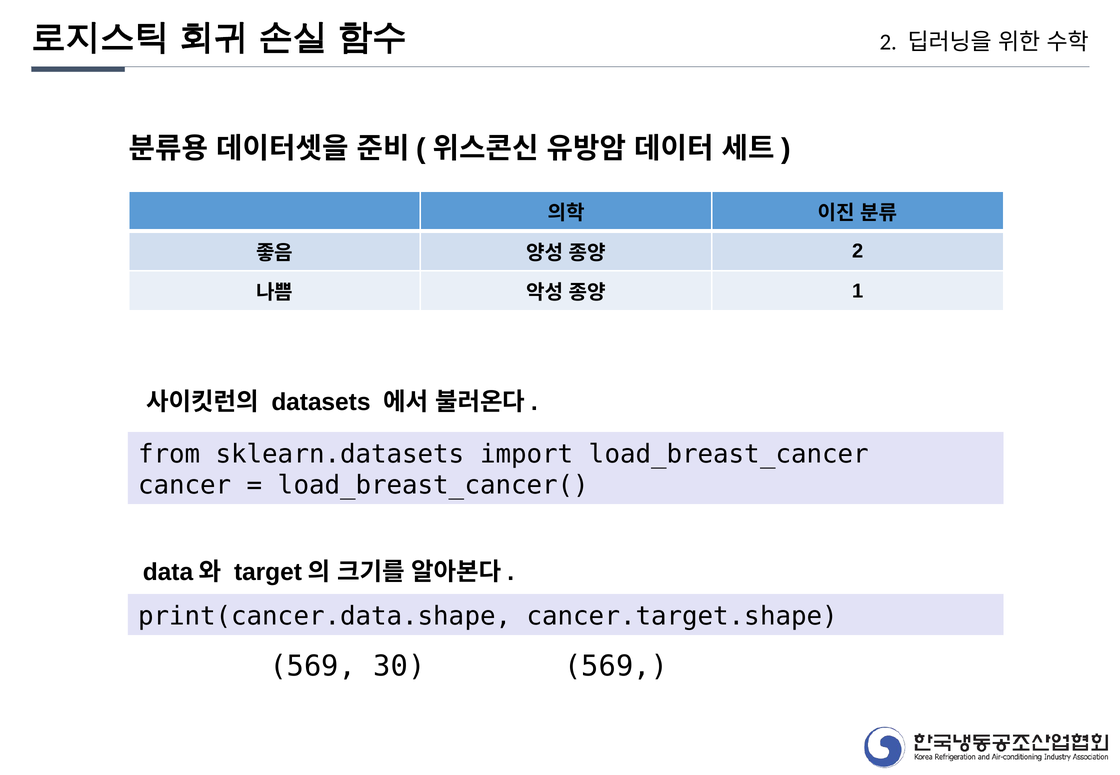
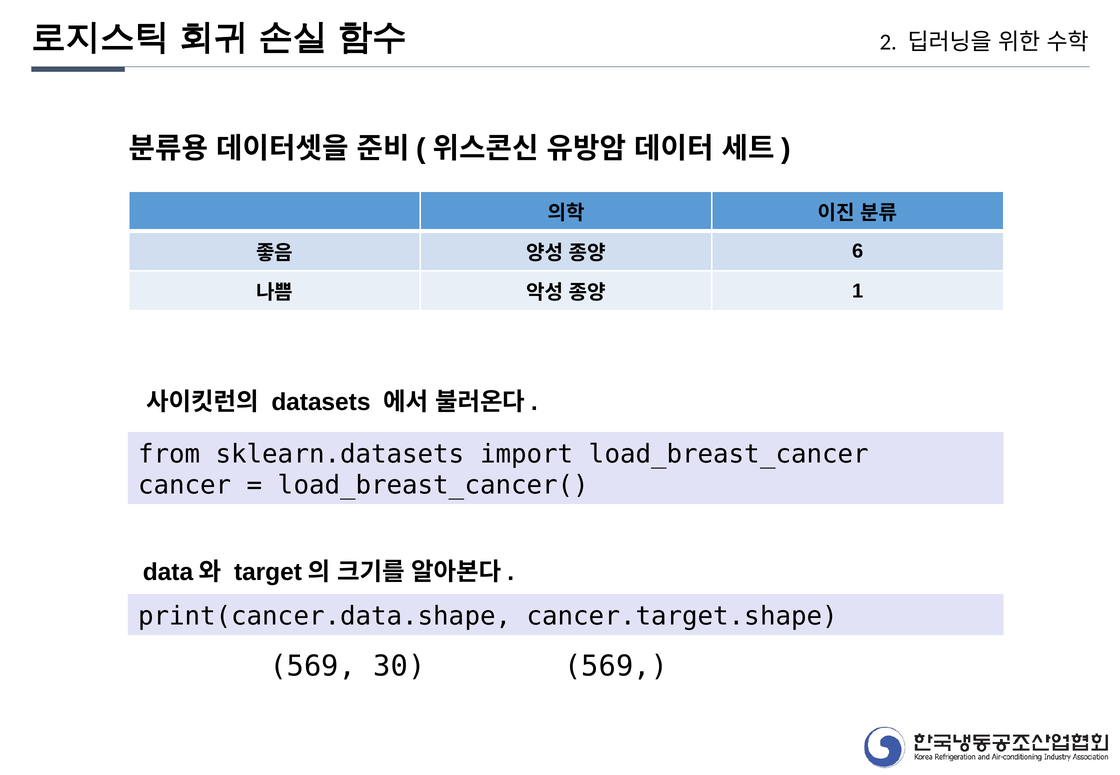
2: 2 -> 6 (858, 251)
